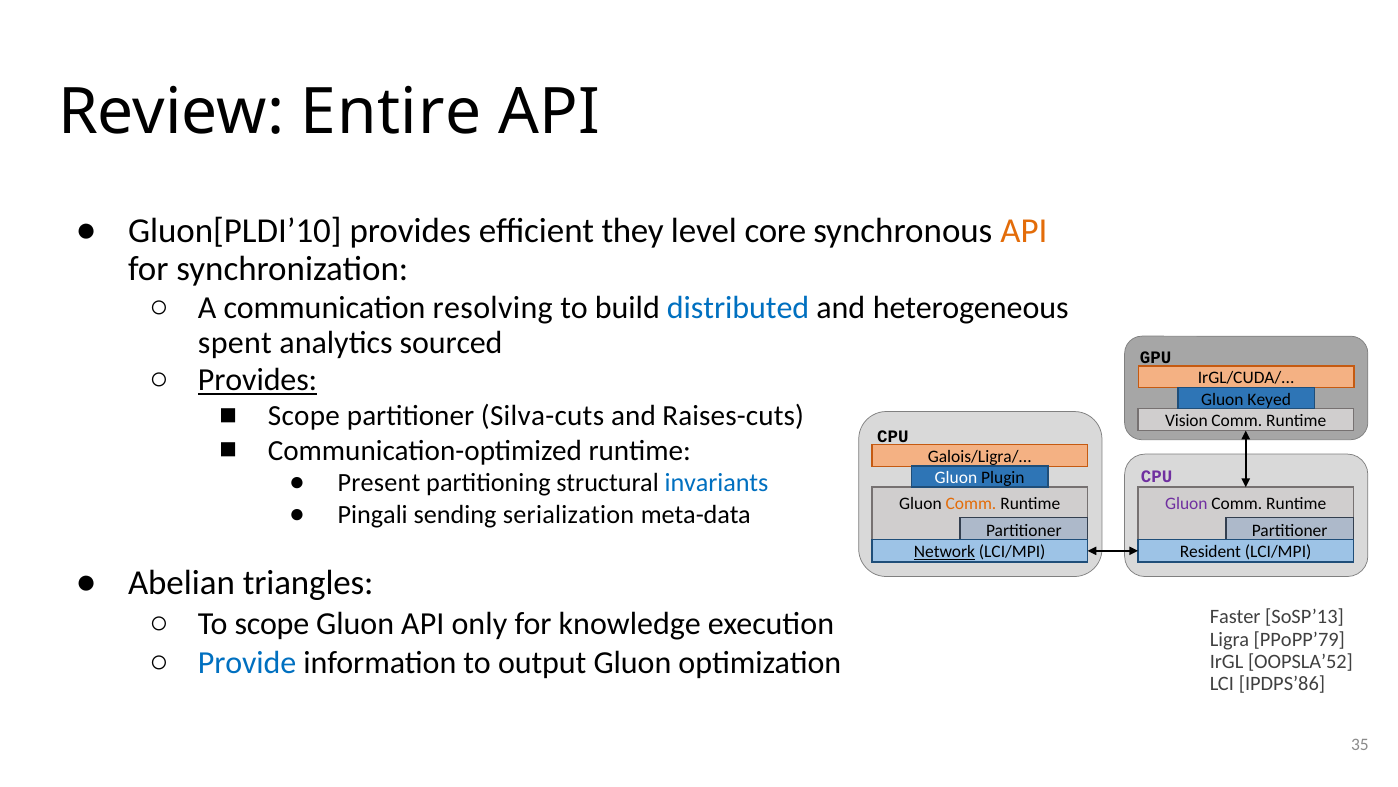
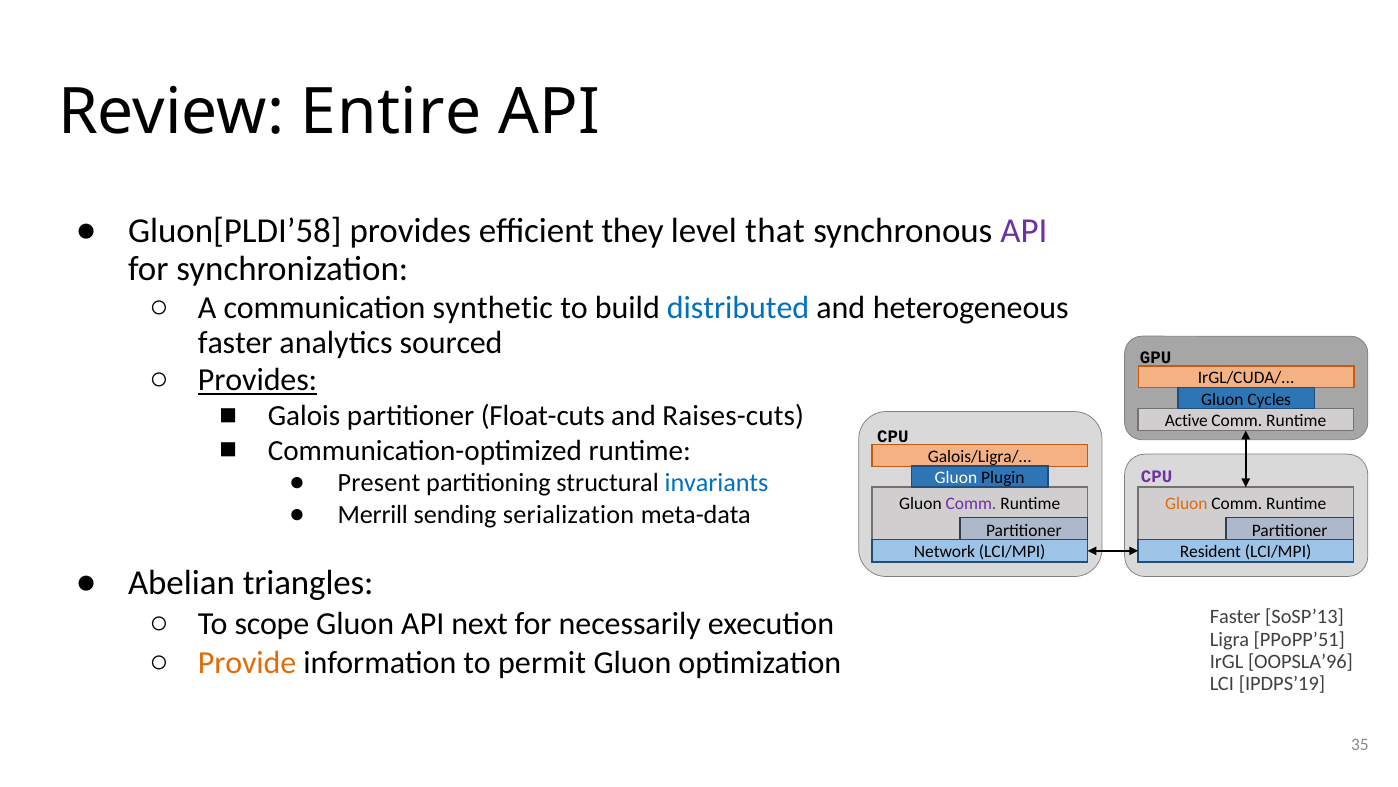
Gluon[PLDI’10: Gluon[PLDI’10 -> Gluon[PLDI’58 (235, 231)
core: core -> that (775, 231)
API colour: orange -> purple (1024, 231)
resolving: resolving -> synthetic (493, 308)
spent: spent -> faster (235, 342)
Keyed: Keyed -> Cycles (1269, 399)
Scope: Scope -> Galois (304, 416)
Silva-cuts: Silva-cuts -> Float-cuts (543, 416)
Vision: Vision -> Active (1186, 420)
Comm colour: orange -> purple (971, 503)
Gluon colour: purple -> orange (1186, 503)
Pingali: Pingali -> Merrill (373, 514)
Network underline: present -> none (945, 552)
only: only -> next (480, 623)
knowledge: knowledge -> necessarily (630, 623)
PPoPP’79: PPoPP’79 -> PPoPP’51 (1299, 639)
Provide colour: blue -> orange (247, 662)
output: output -> permit (542, 662)
OOPSLA’52: OOPSLA’52 -> OOPSLA’96 (1300, 661)
IPDPS’86: IPDPS’86 -> IPDPS’19 (1282, 683)
